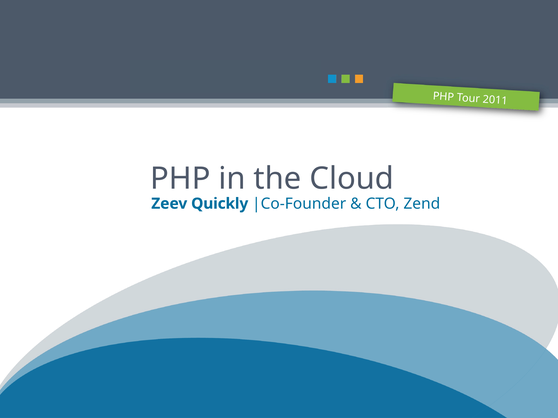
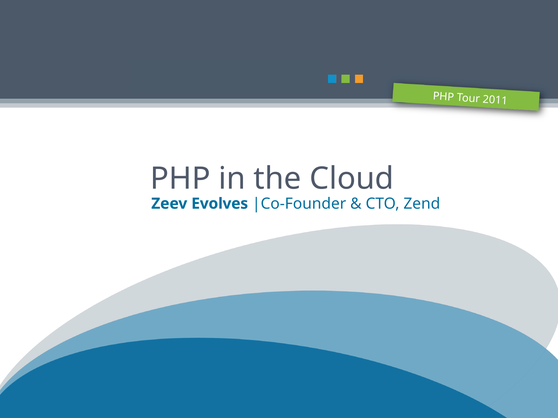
Quickly: Quickly -> Evolves (220, 204)
